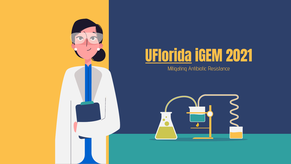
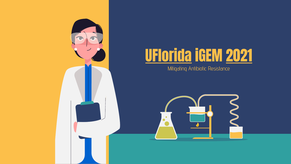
2021 underline: none -> present (239, 57)
